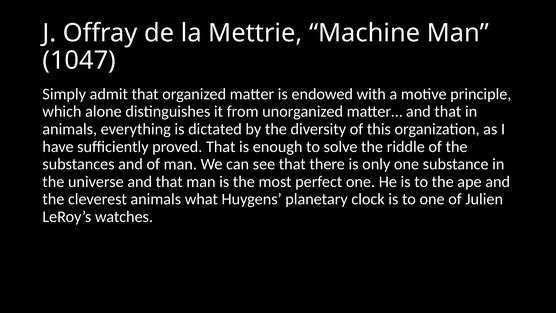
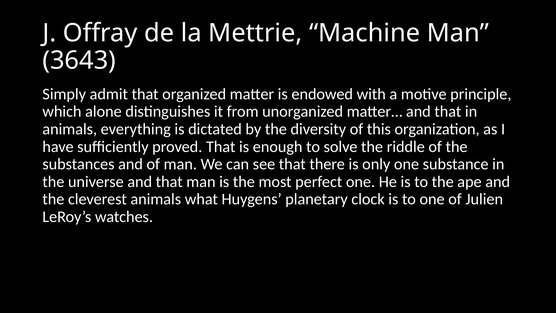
1047: 1047 -> 3643 (79, 60)
